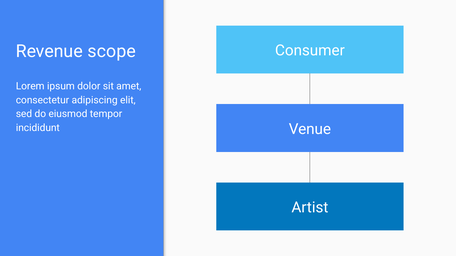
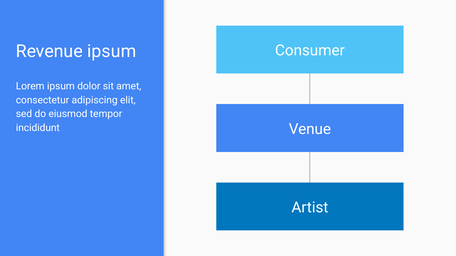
Revenue scope: scope -> ipsum (112, 51)
